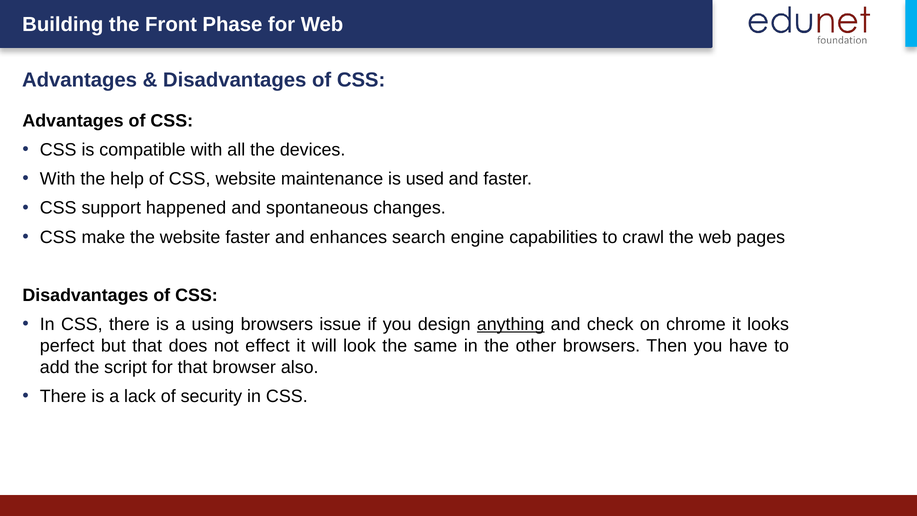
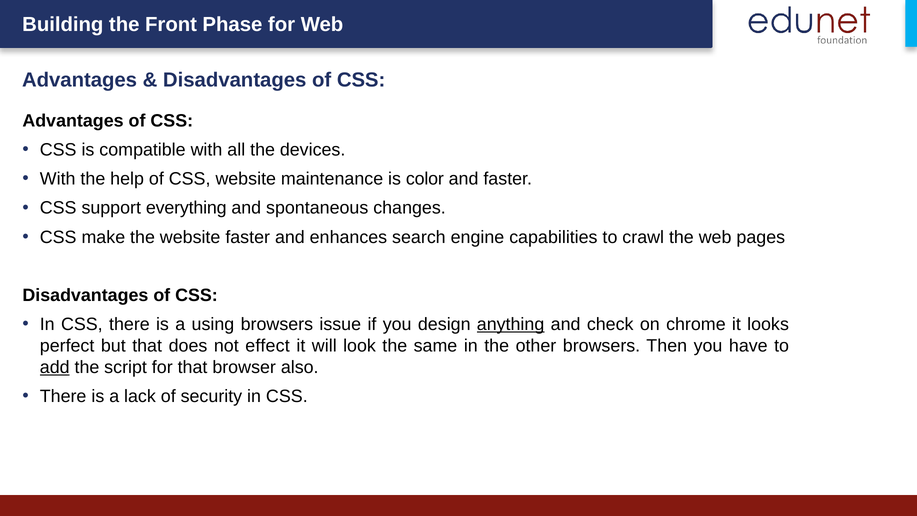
used: used -> color (425, 179)
happened: happened -> everything (186, 208)
add underline: none -> present (55, 367)
